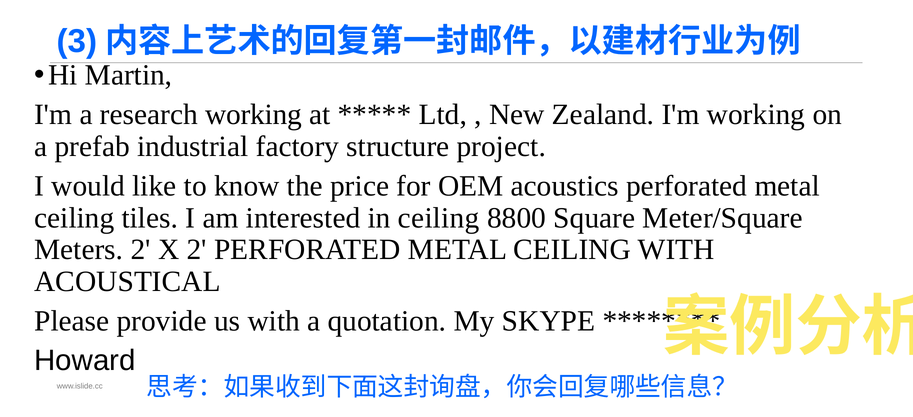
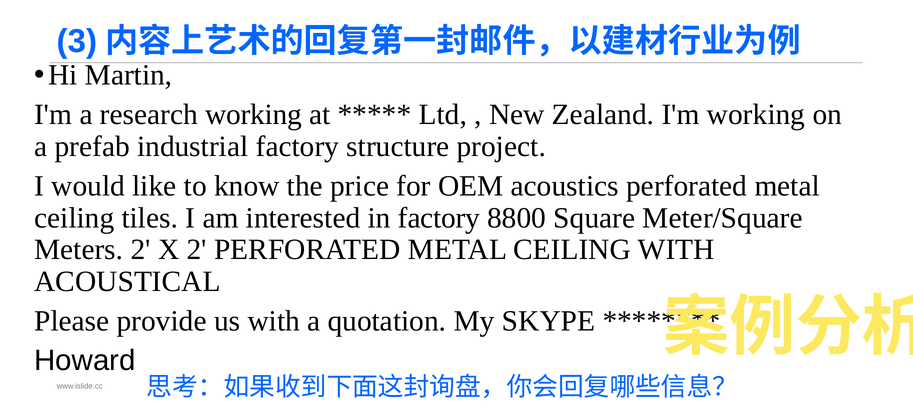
in ceiling: ceiling -> factory (439, 218)
